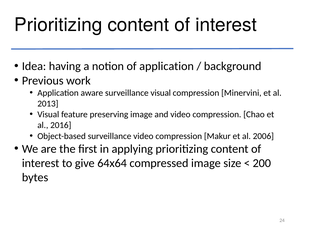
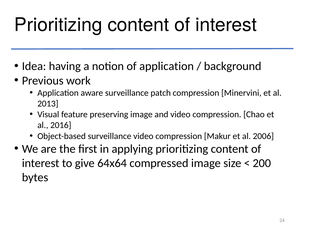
surveillance visual: visual -> patch (161, 93)
